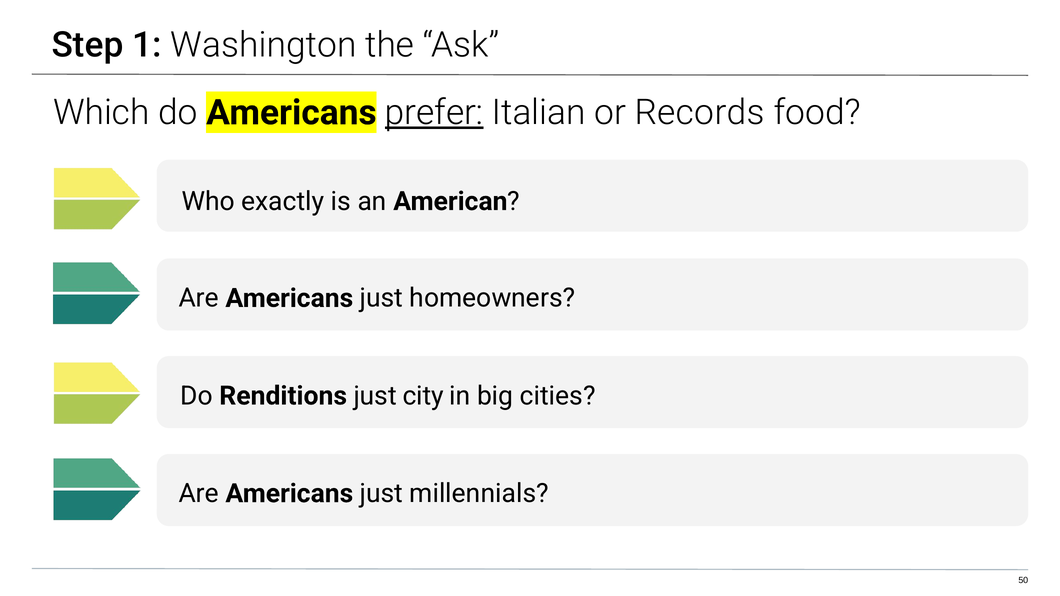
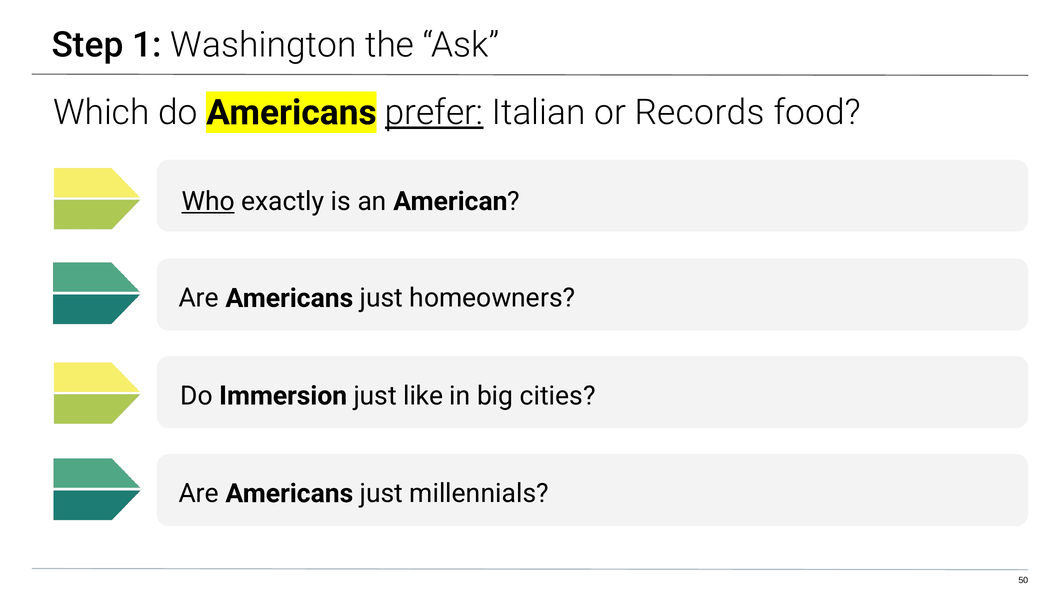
Who underline: none -> present (208, 201)
Renditions: Renditions -> Immersion (283, 396)
city: city -> like (423, 396)
